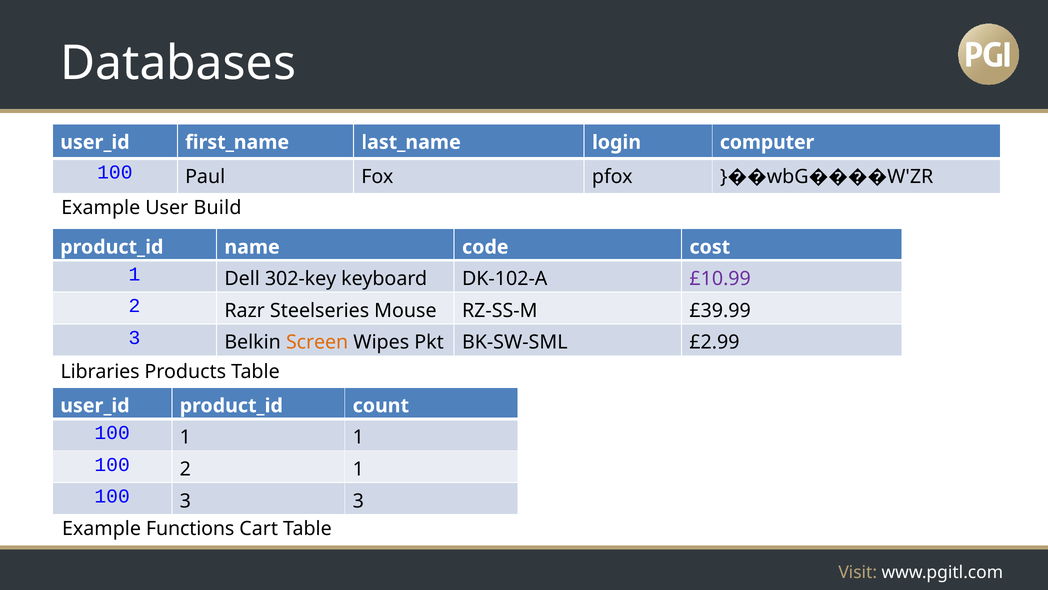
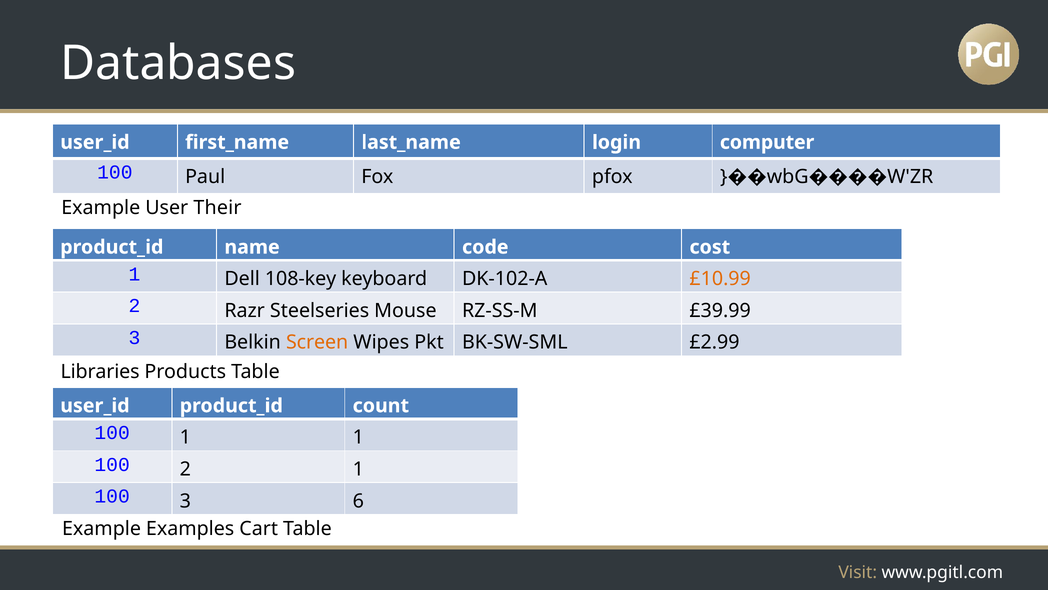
Build: Build -> Their (218, 207)
302-key: 302-key -> 108-key (301, 278)
£10.99 colour: purple -> orange (720, 278)
3 3: 3 -> 6 (358, 501)
Functions: Functions -> Examples (190, 528)
